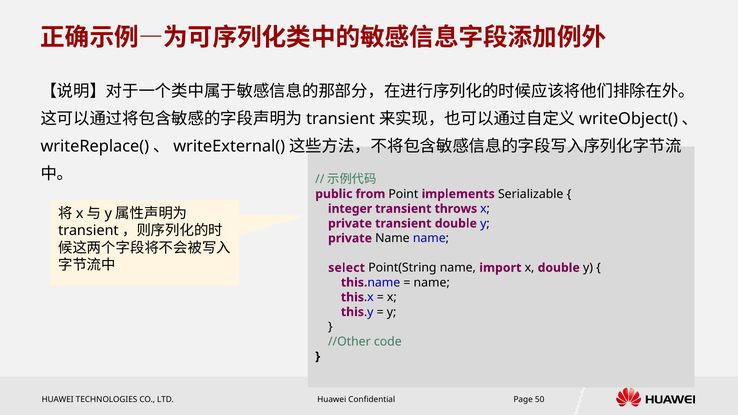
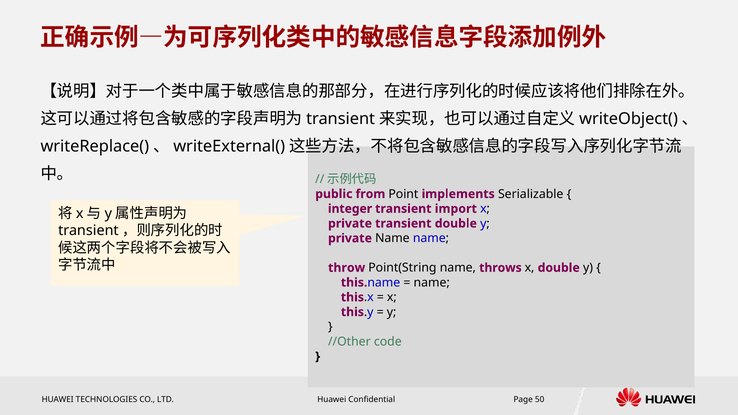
throws: throws -> import (456, 209)
select: select -> throw (347, 268)
import: import -> throws (500, 268)
